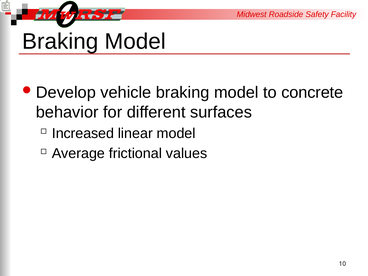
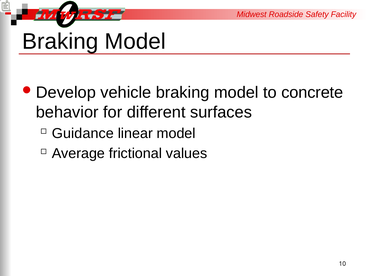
Increased: Increased -> Guidance (83, 133)
